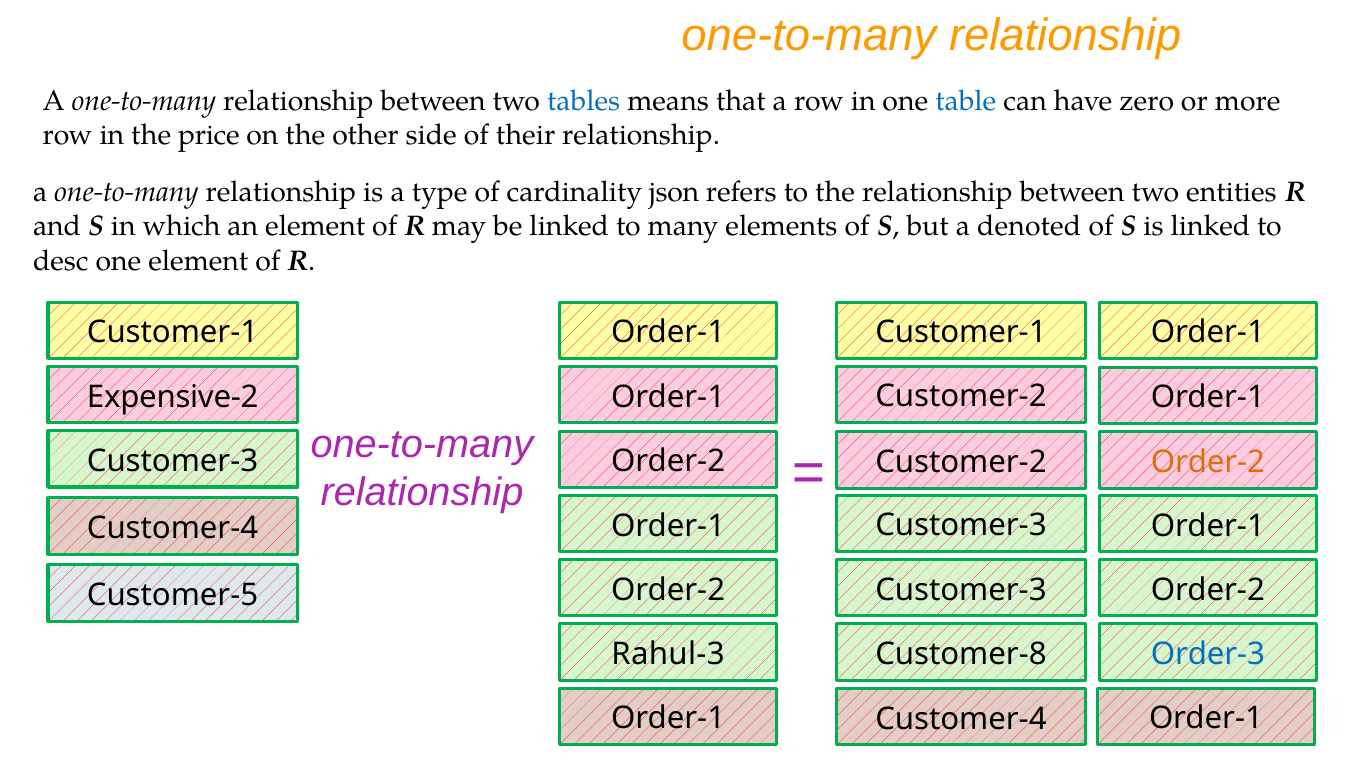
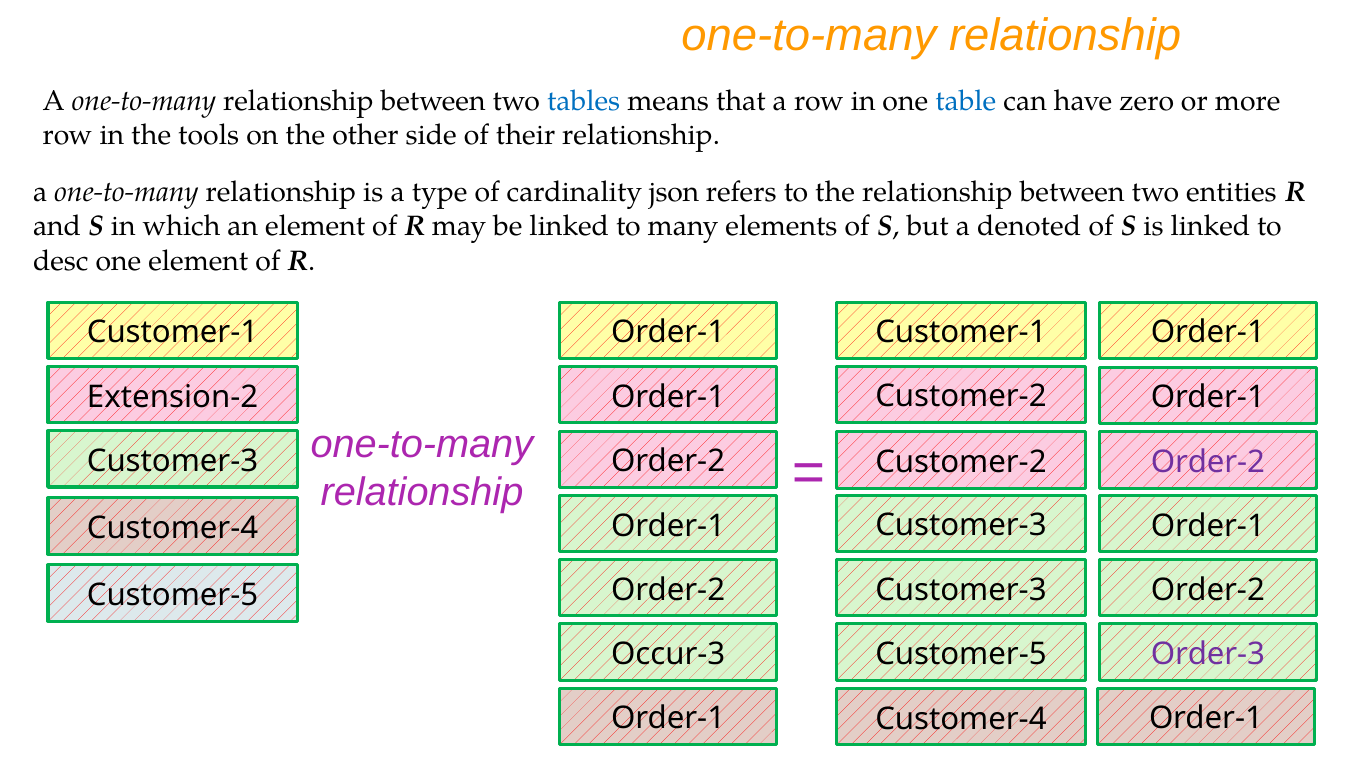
price: price -> tools (209, 135)
Expensive-2: Expensive-2 -> Extension-2 (173, 397)
Order-2 colour: orange -> purple (1208, 462)
Rahul-3: Rahul-3 -> Occur-3 (668, 654)
Customer-8: Customer-8 -> Customer-5 (961, 654)
Order-3 colour: blue -> purple (1208, 654)
